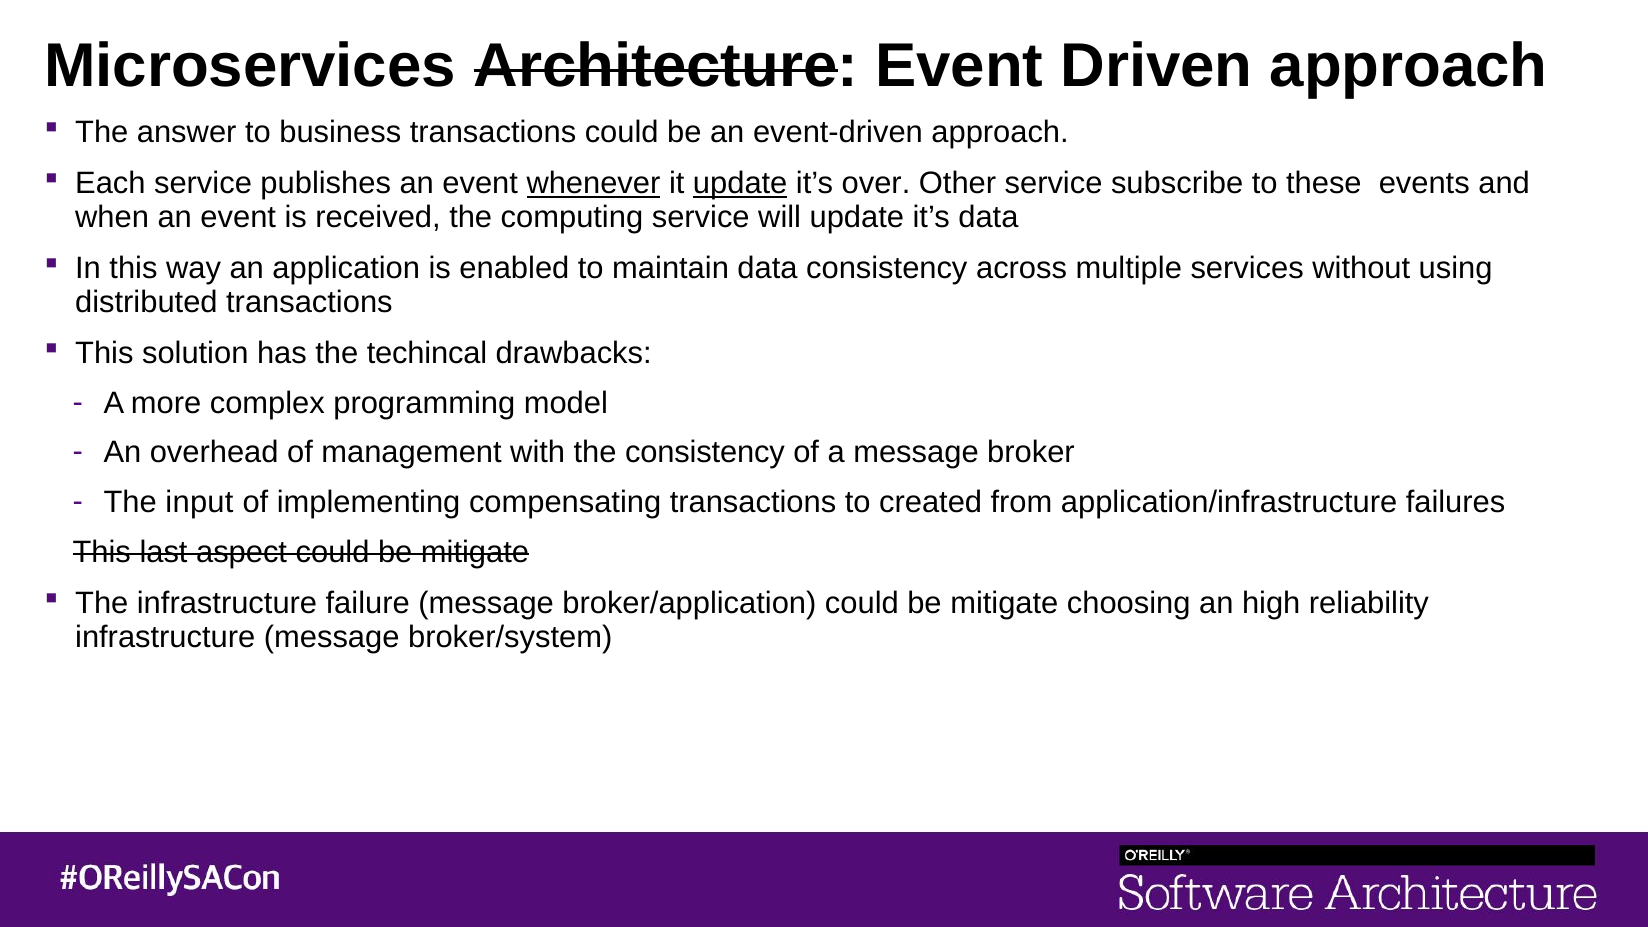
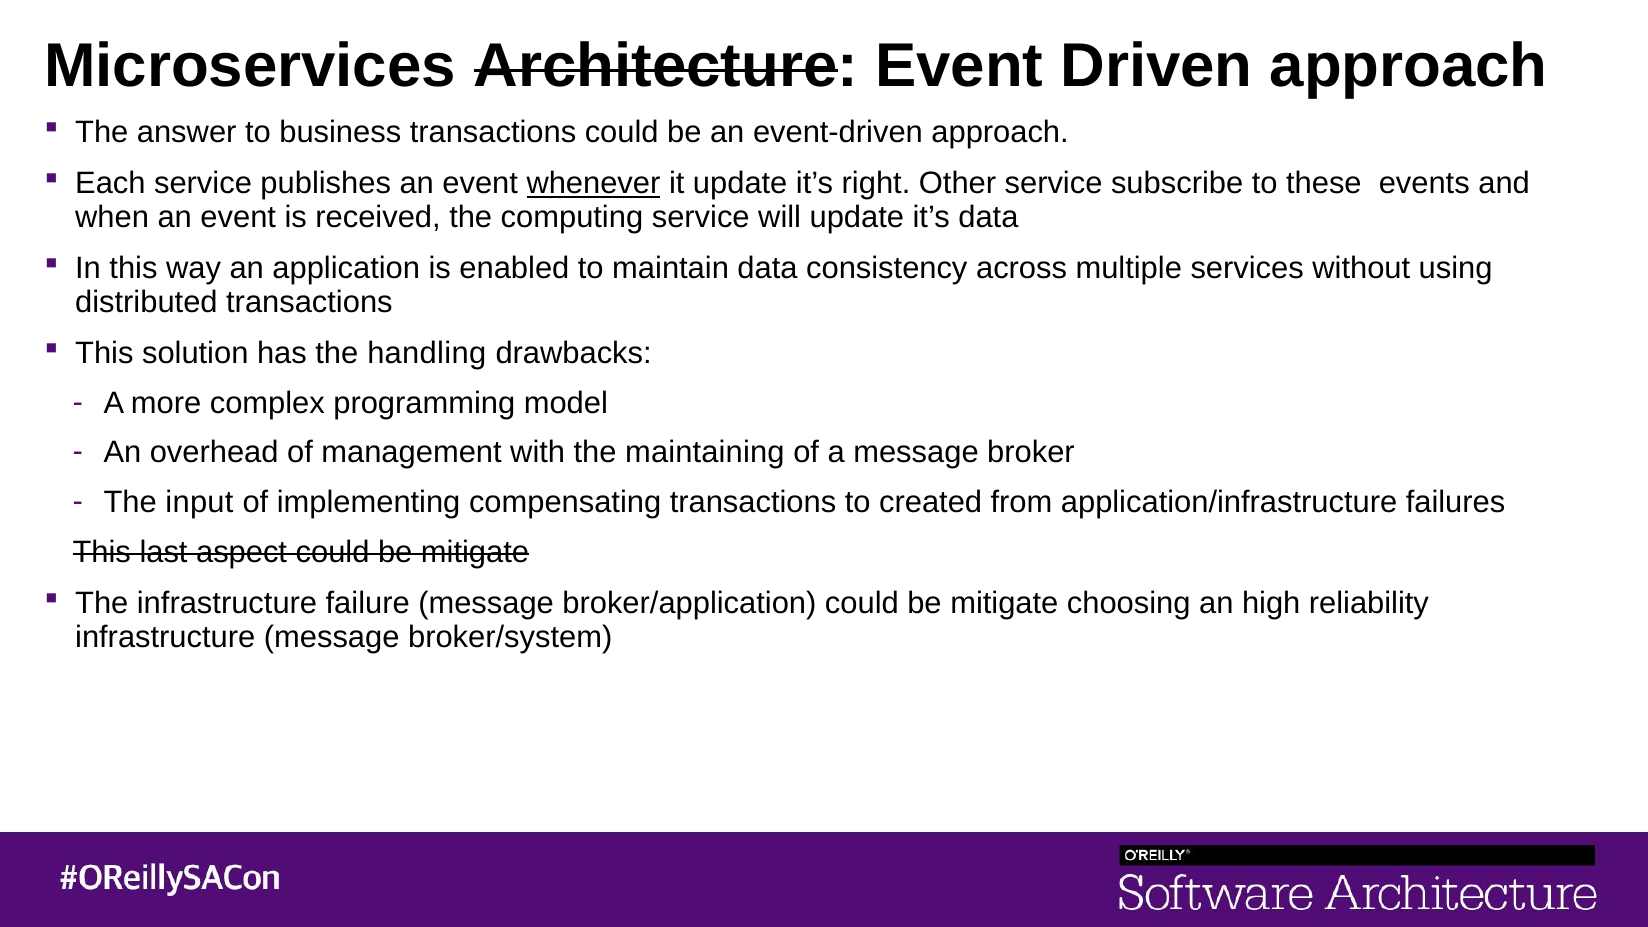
update underline: present -> none (740, 184)
over: over -> right (876, 184)
techincal: techincal -> handling (427, 353)
the consistency: consistency -> maintaining (705, 453)
